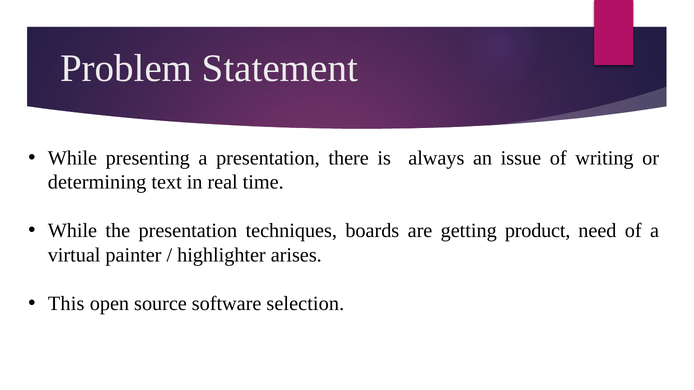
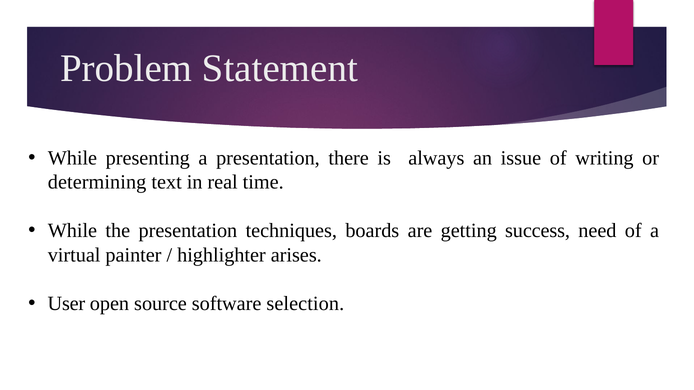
product: product -> success (538, 231)
This: This -> User (66, 304)
